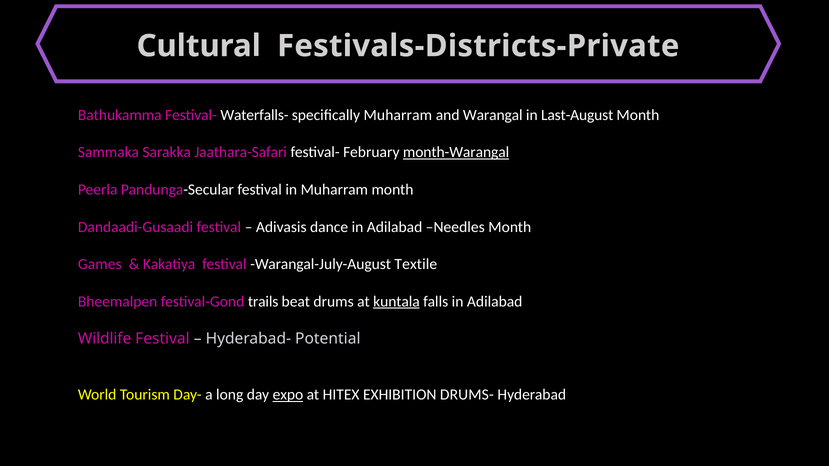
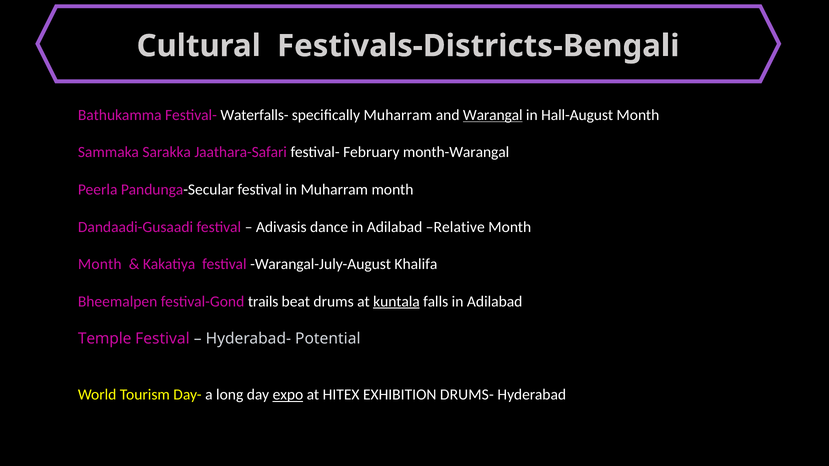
Festivals-Districts-Private: Festivals-Districts-Private -> Festivals-Districts-Bengali (478, 46)
Warangal underline: none -> present (493, 115)
Last-August: Last-August -> Hall-August (577, 115)
month-Warangal underline: present -> none (456, 152)
Needles: Needles -> Relative (455, 227)
Games: Games -> Month (100, 264)
Textile: Textile -> Khalifa (416, 264)
Wildlife: Wildlife -> Temple (105, 339)
